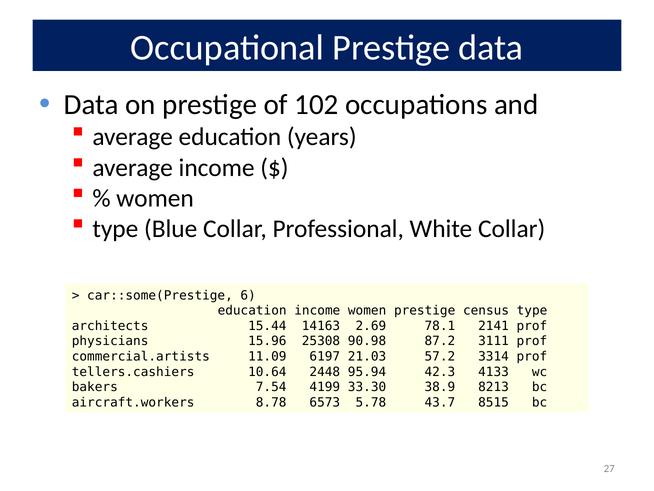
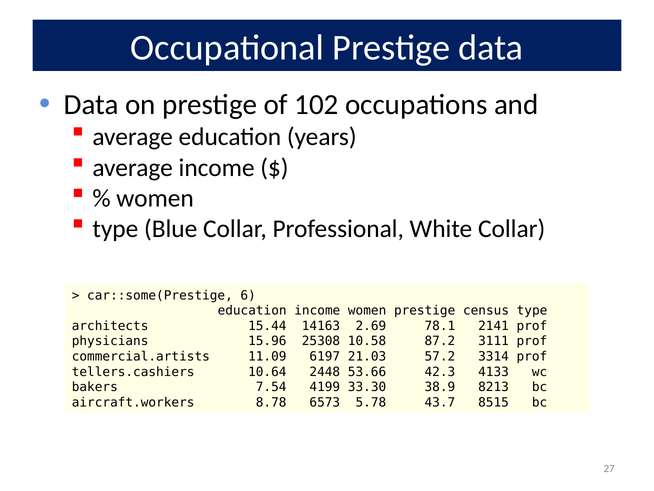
90.98: 90.98 -> 10.58 (367, 341)
95.94: 95.94 -> 53.66 (367, 371)
